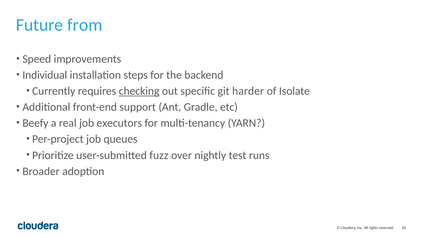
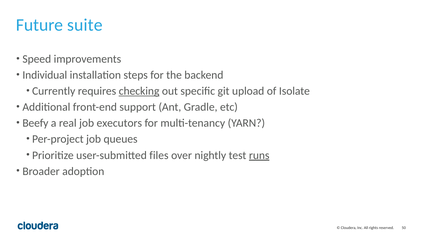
from: from -> suite (85, 25)
harder: harder -> upload (248, 91)
fuzz: fuzz -> files (159, 155)
runs underline: none -> present (259, 155)
